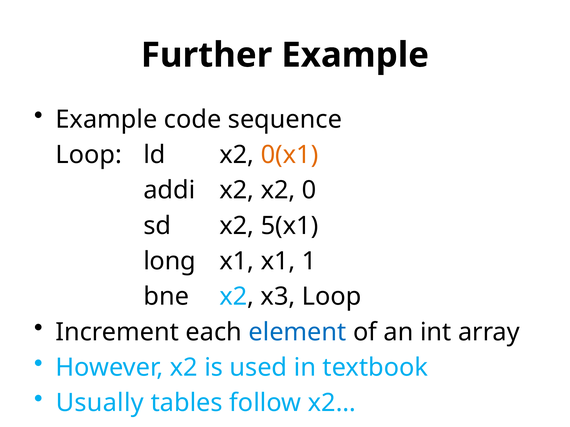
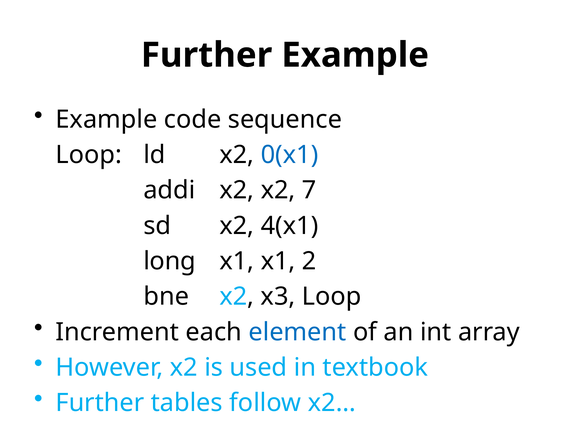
0(x1 colour: orange -> blue (289, 155)
0: 0 -> 7 (309, 191)
5(x1: 5(x1 -> 4(x1 (289, 226)
1: 1 -> 2 (309, 261)
Usually: Usually -> Further (100, 403)
